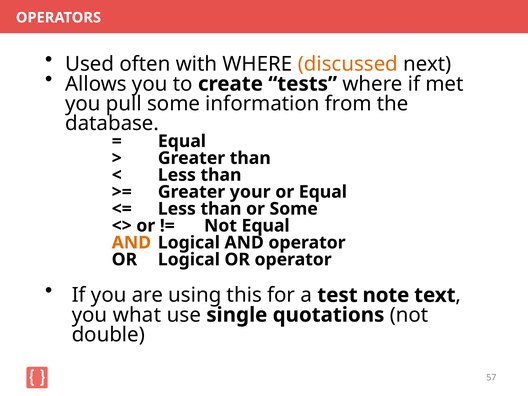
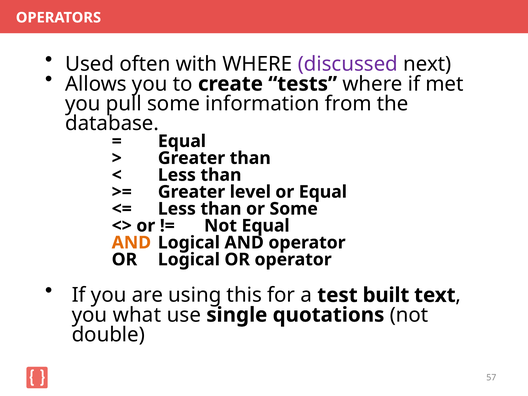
discussed colour: orange -> purple (348, 64)
your: your -> level (250, 192)
note: note -> built (386, 295)
